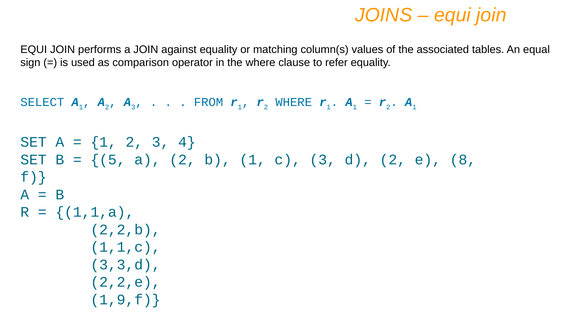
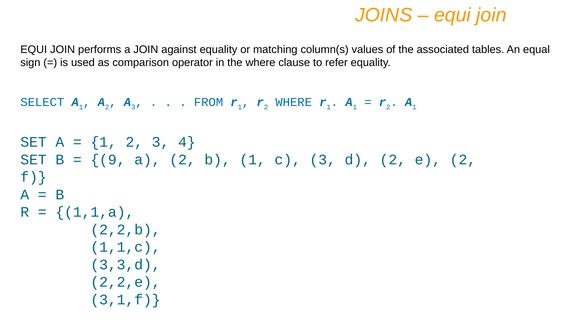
5: 5 -> 9 (108, 160)
e 8: 8 -> 2 (463, 160)
1,9,f: 1,9,f -> 3,1,f (125, 300)
